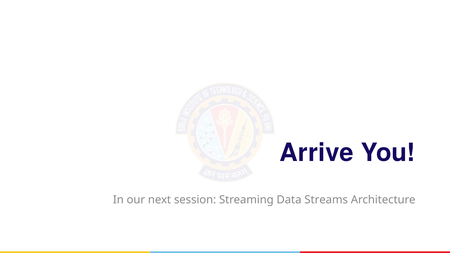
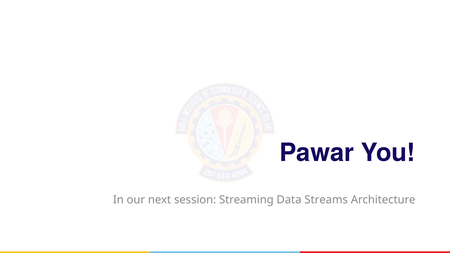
Arrive: Arrive -> Pawar (317, 153)
